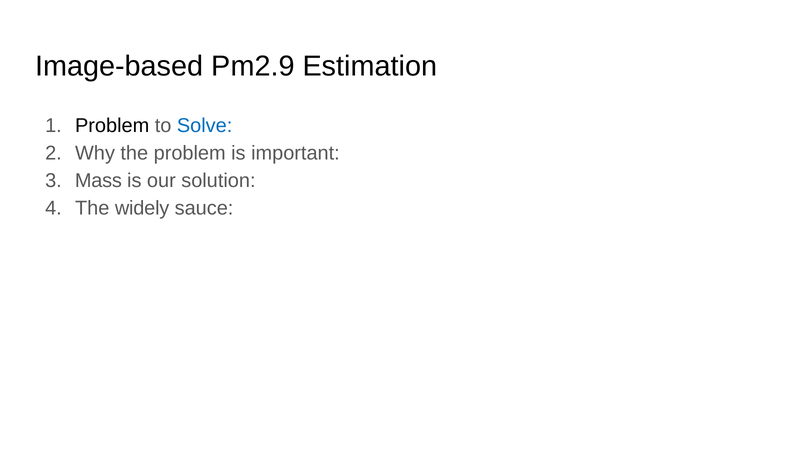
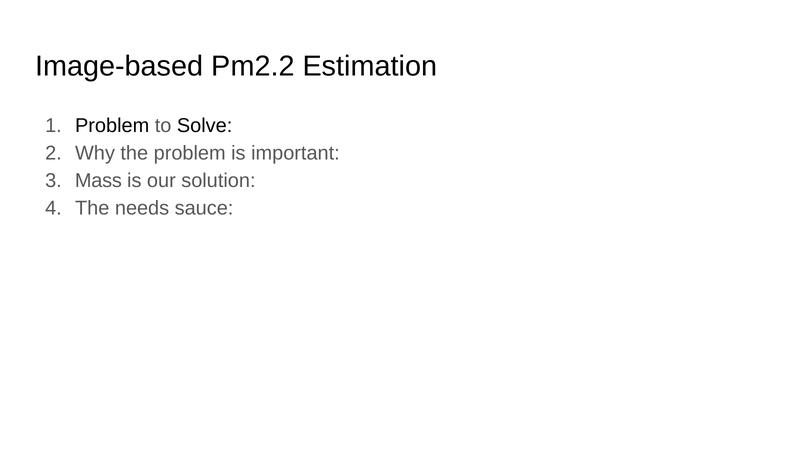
Pm2.9: Pm2.9 -> Pm2.2 (253, 66)
Solve colour: blue -> black (205, 125)
widely: widely -> needs (142, 208)
